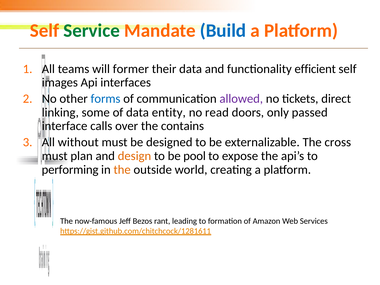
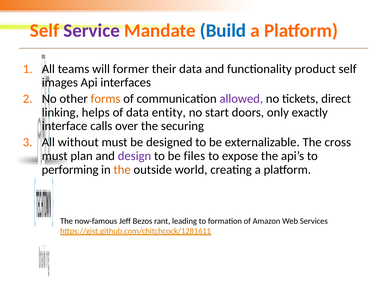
Service colour: green -> purple (92, 31)
efficient: efficient -> product (315, 69)
forms colour: blue -> orange (106, 99)
some: some -> helps (96, 112)
read: read -> start (217, 112)
passed: passed -> exactly (310, 112)
contains: contains -> securing (182, 126)
design colour: orange -> purple (134, 156)
pool: pool -> files (194, 156)
